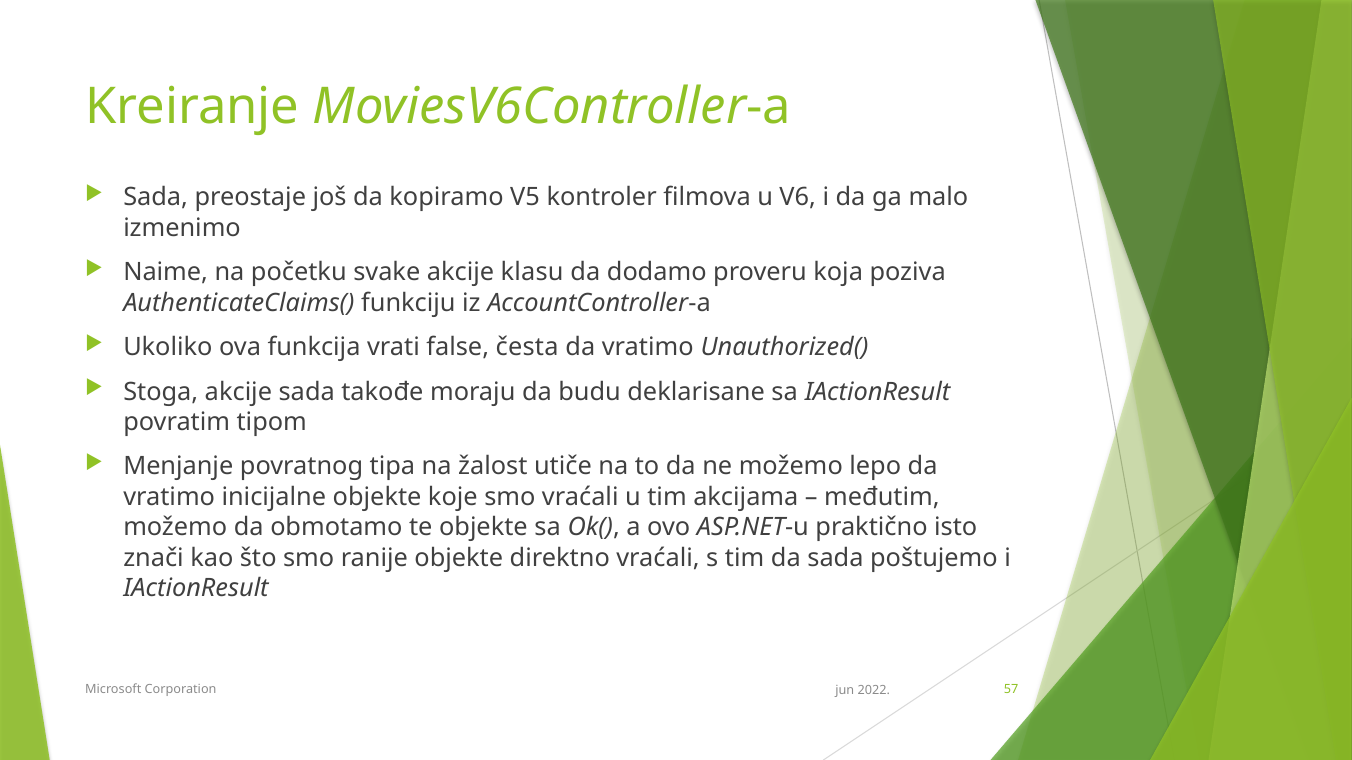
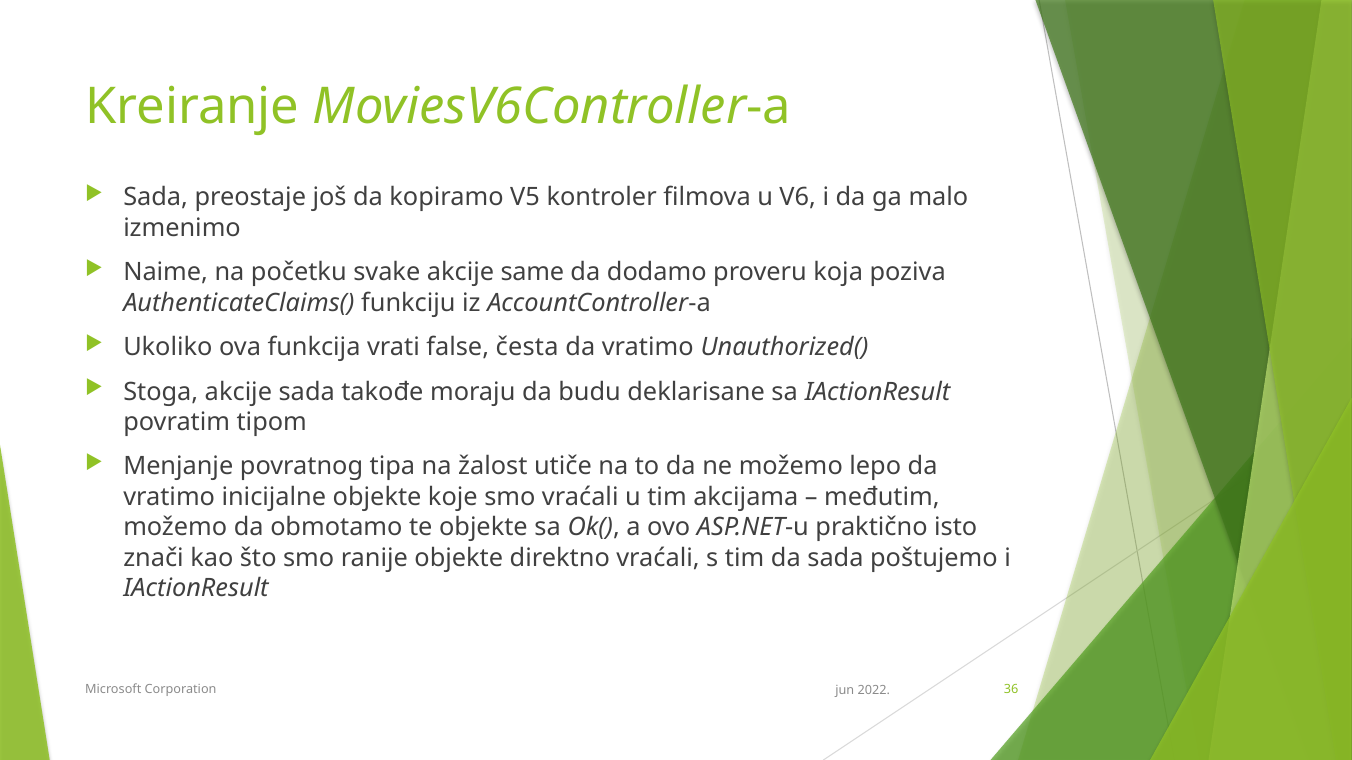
klasu: klasu -> same (532, 272)
57: 57 -> 36 (1011, 690)
